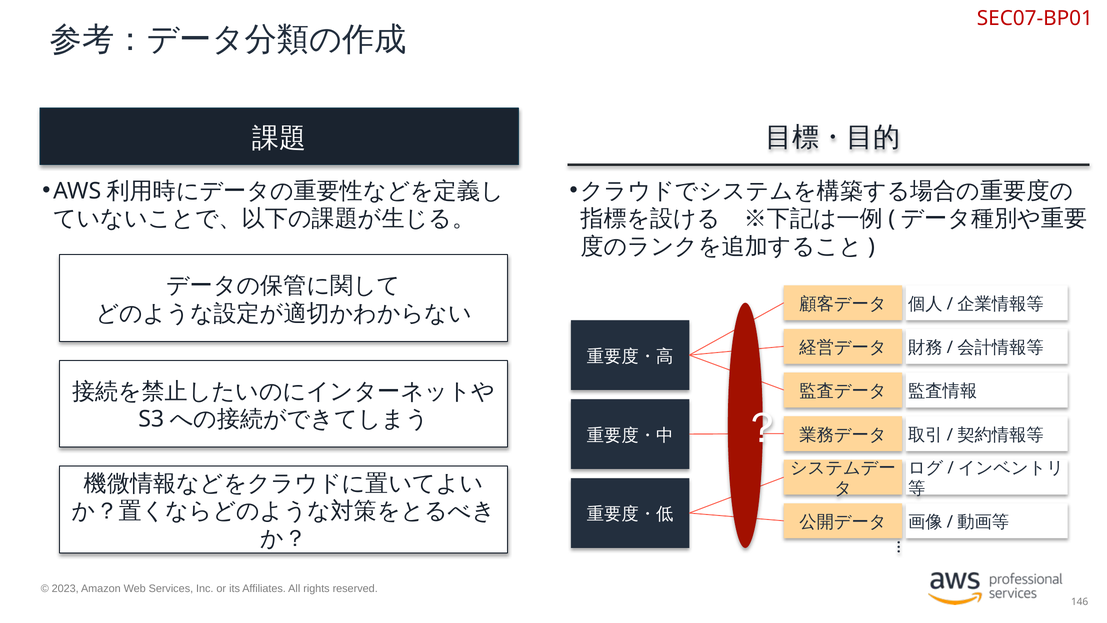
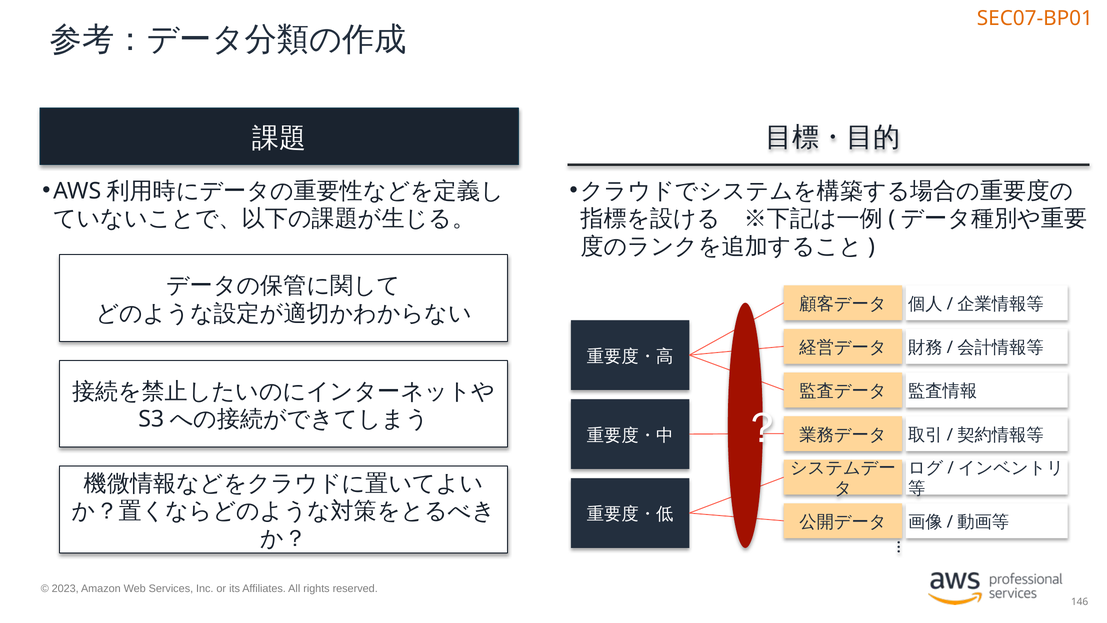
SEC07-BP01 colour: red -> orange (1035, 18)
